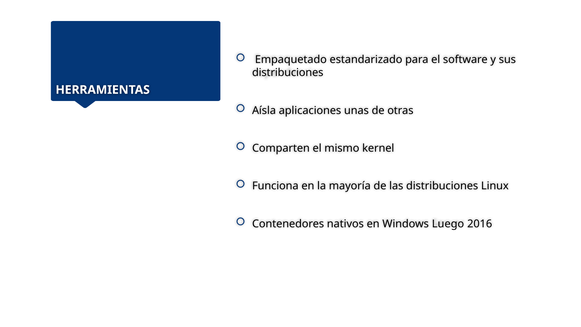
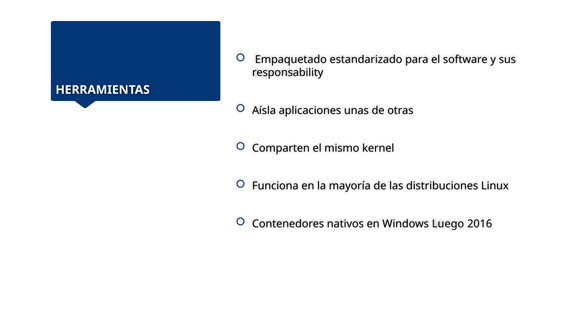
distribuciones: distribuciones -> responsability (288, 73)
